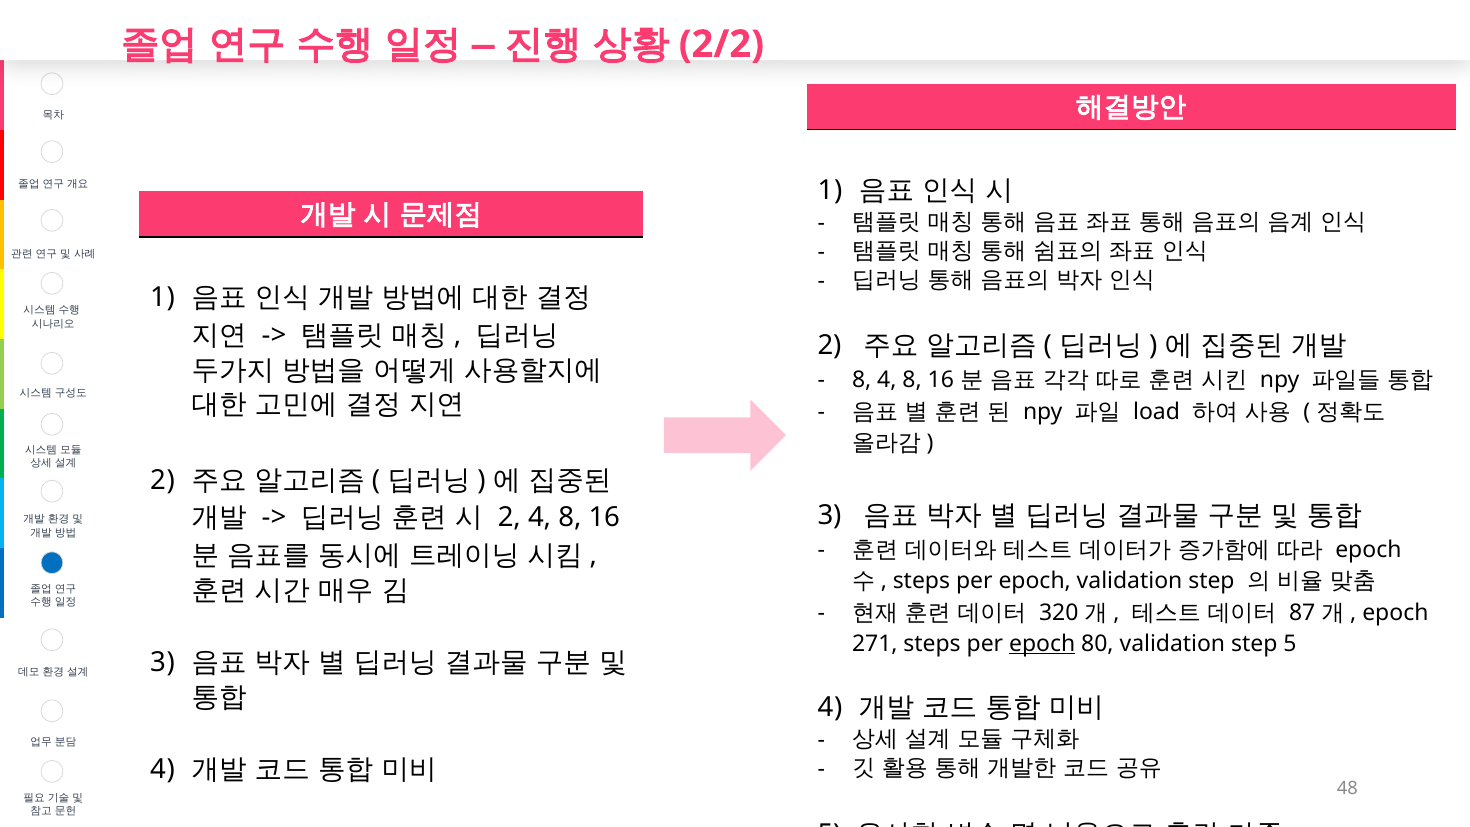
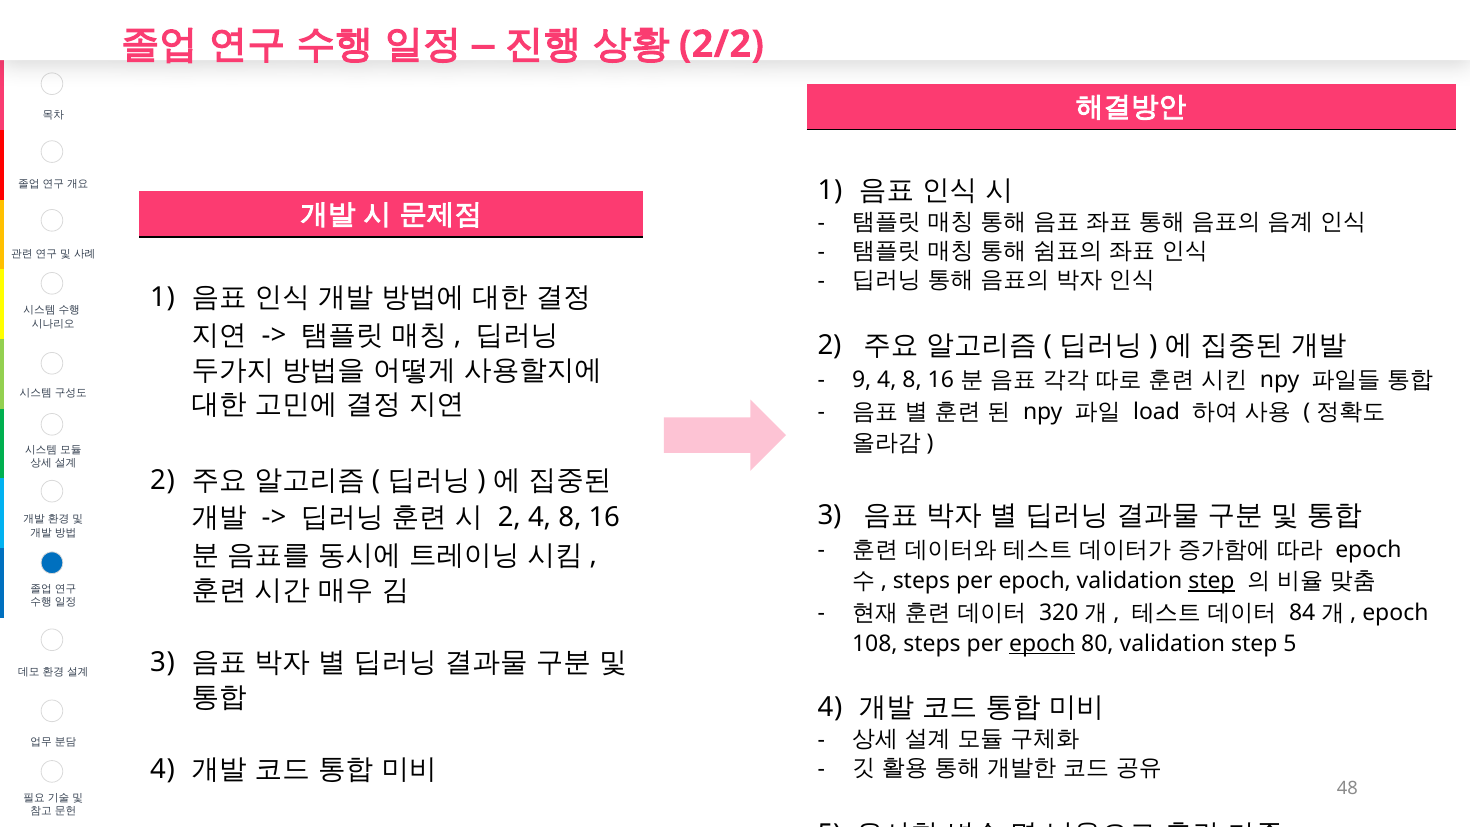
8: 8 -> 9 (862, 380)
step underline: none -> present (1211, 581)
87: 87 -> 84 (1302, 612)
271: 271 -> 108 (875, 644)
